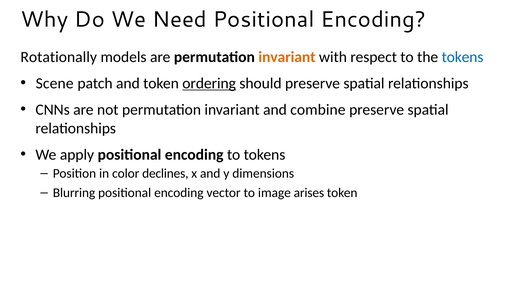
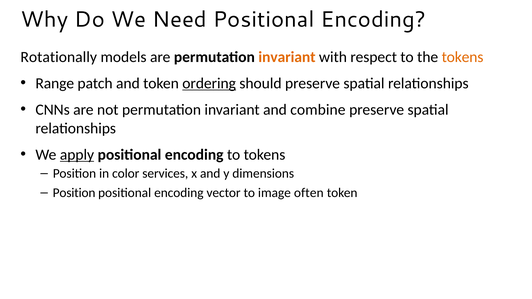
tokens colour: blue -> orange (463, 57)
Scene: Scene -> Range (55, 83)
apply underline: none -> present (77, 155)
declines: declines -> services (165, 174)
Blurring: Blurring -> Position (74, 193)
arises: arises -> often (309, 193)
